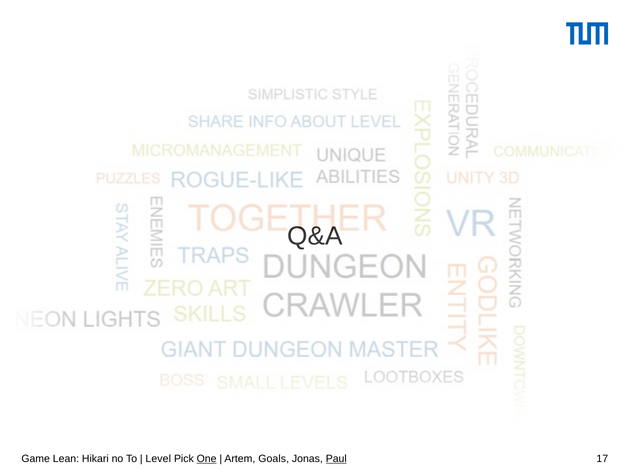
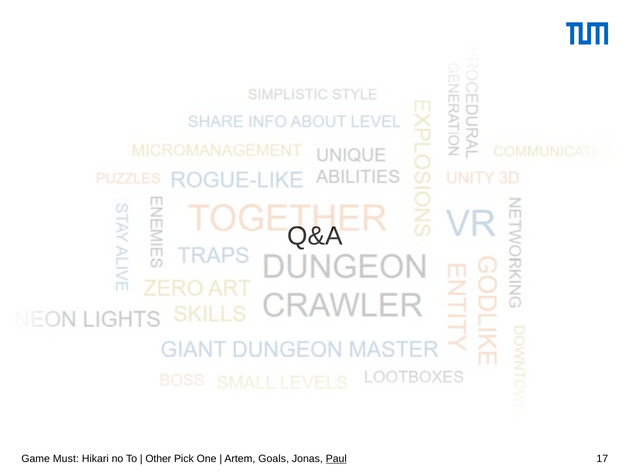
Lean: Lean -> Must (66, 459)
Level: Level -> Other (158, 459)
One underline: present -> none (207, 459)
